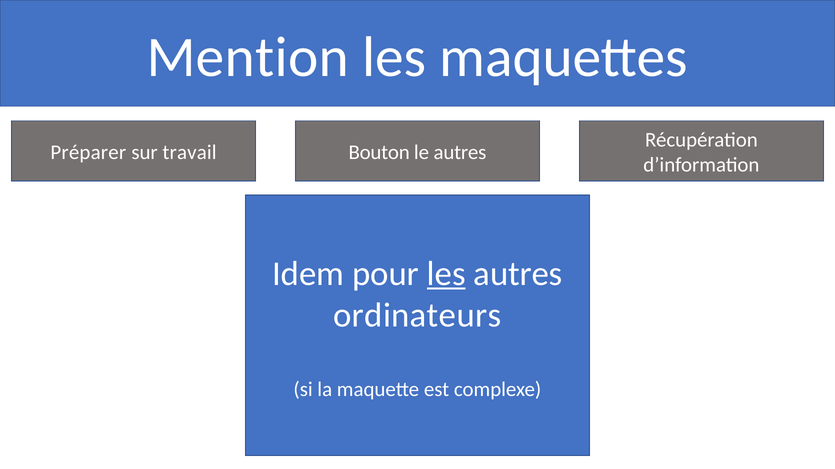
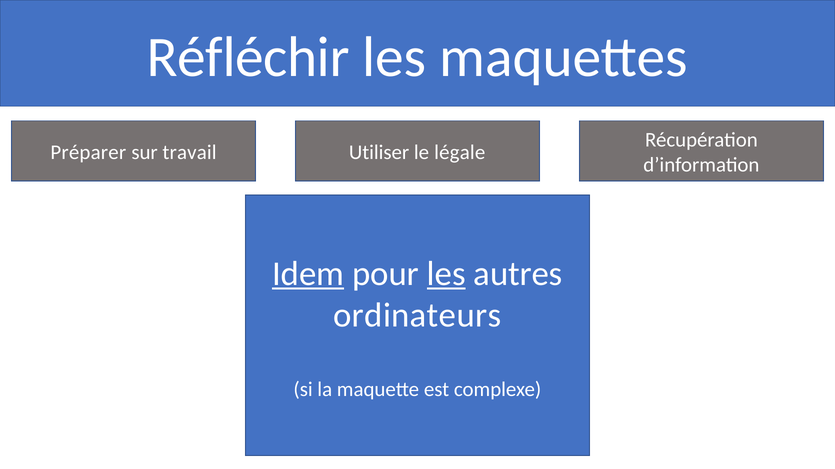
Mention: Mention -> Réfléchir (248, 57)
Bouton: Bouton -> Utiliser (379, 153)
le autres: autres -> légale (460, 153)
Idem underline: none -> present (308, 274)
